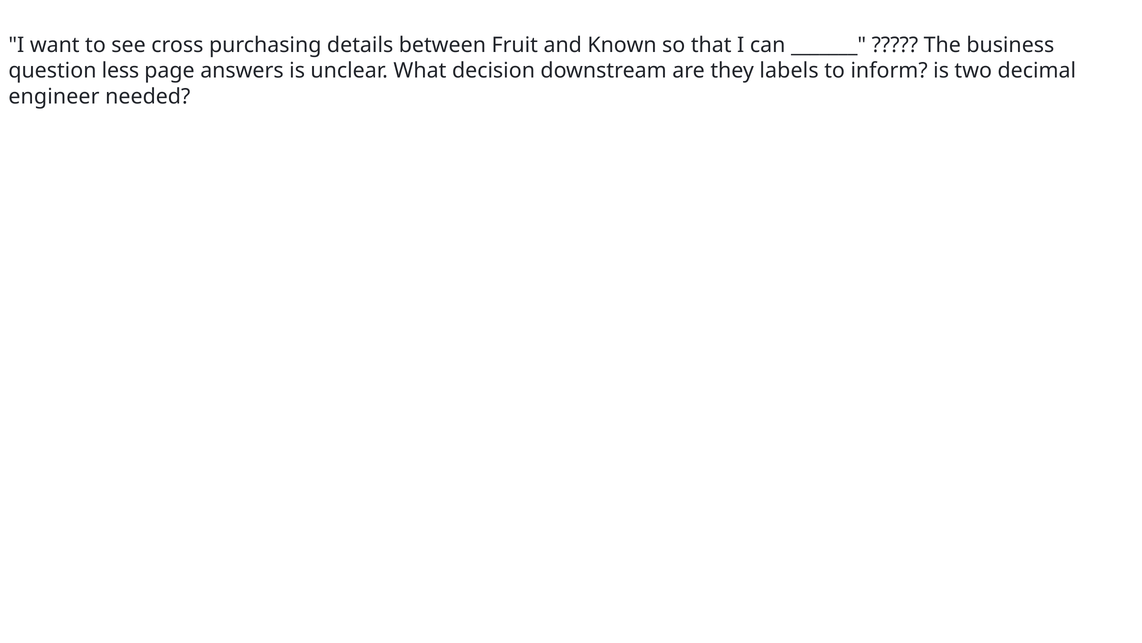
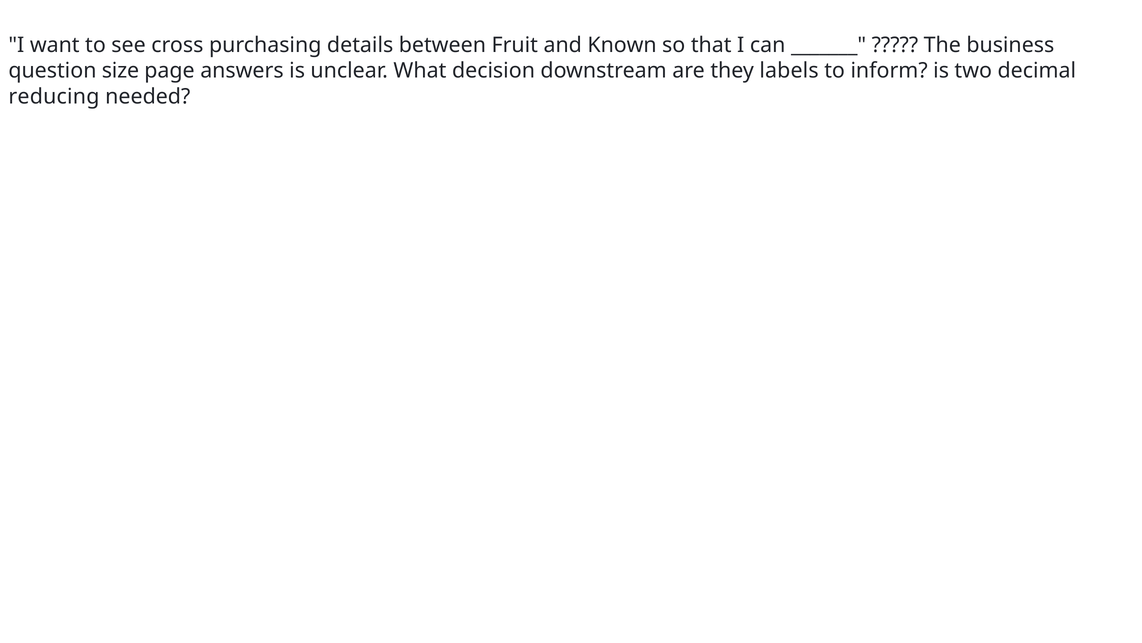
less: less -> size (120, 71)
engineer: engineer -> reducing (54, 96)
